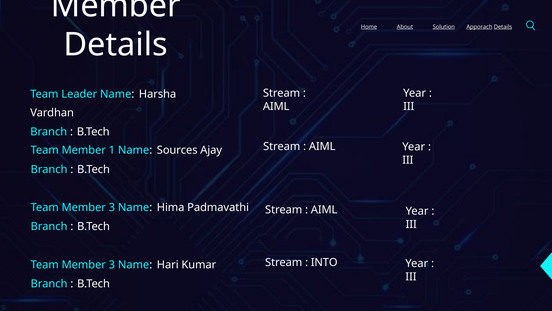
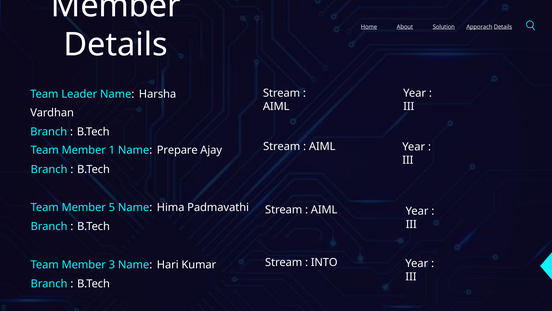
Sources: Sources -> Prepare (177, 150)
3: 3 -> 5 (112, 207)
